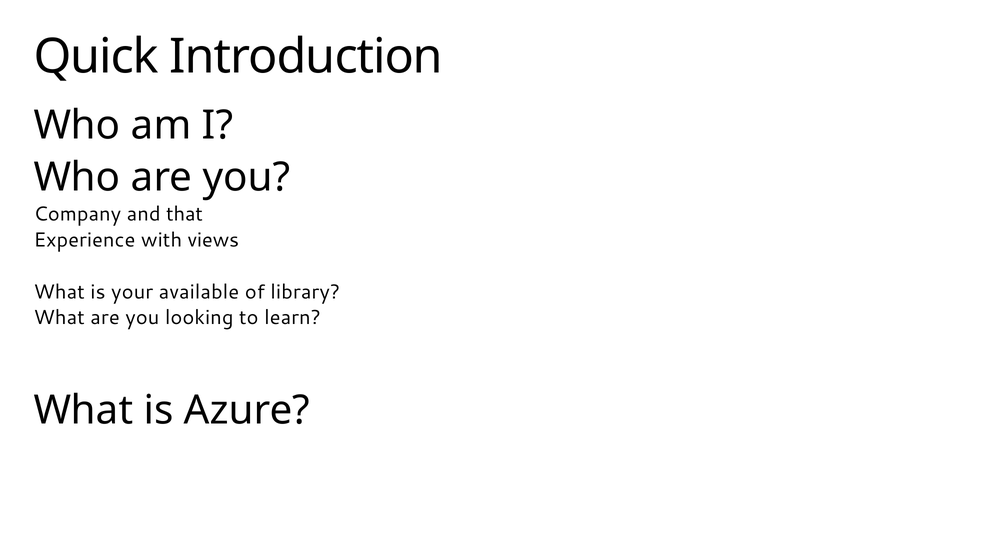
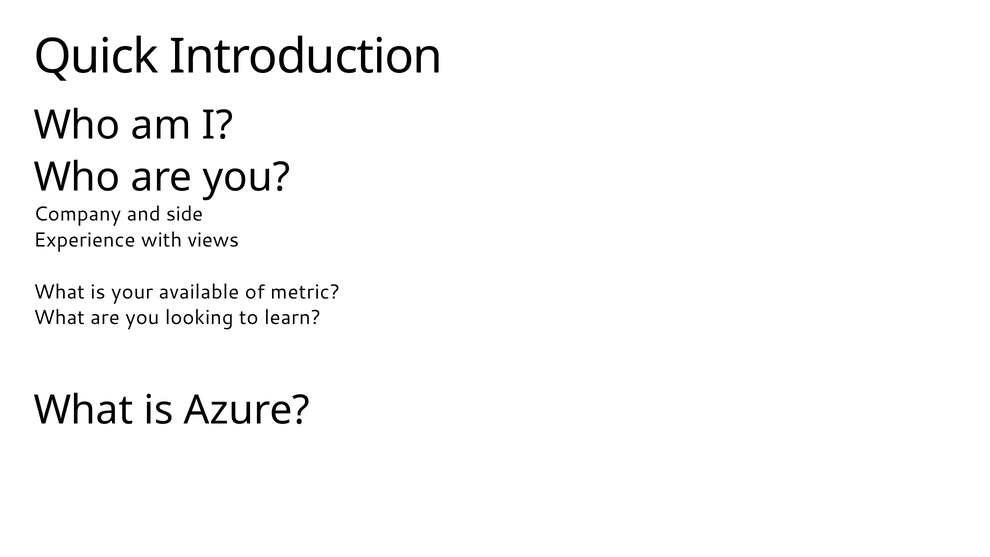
that: that -> side (185, 214)
library: library -> metric (305, 292)
